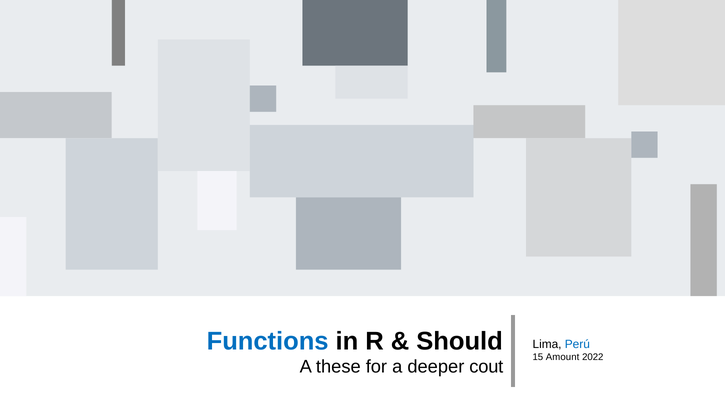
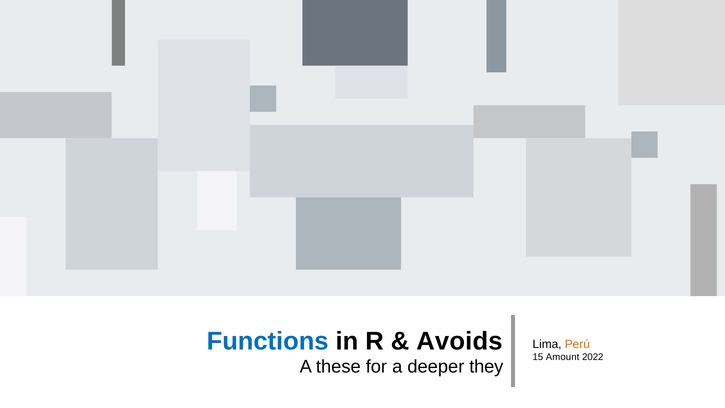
Should: Should -> Avoids (459, 341)
Perú colour: blue -> orange (577, 344)
cout: cout -> they (486, 367)
